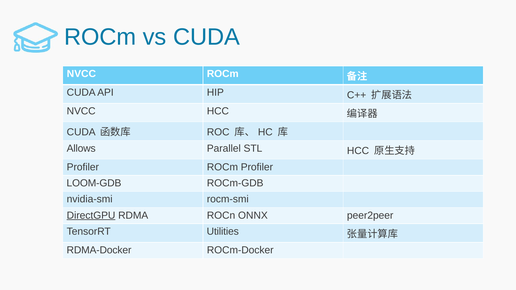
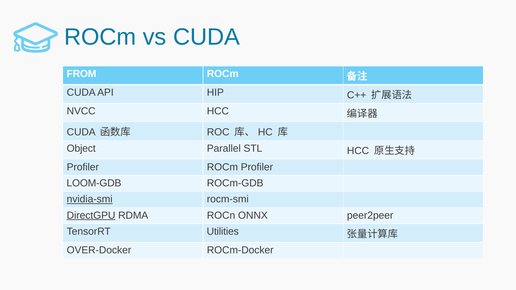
NVCC: NVCC -> FROM (81, 74)
Allows: Allows -> Object (81, 148)
nvidia-smi underline: none -> present (90, 199)
RDMA-Docker: RDMA-Docker -> OVER-Docker (99, 250)
